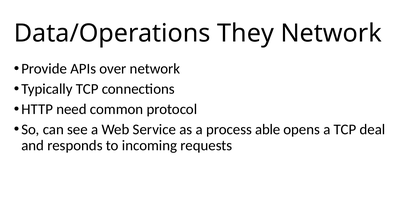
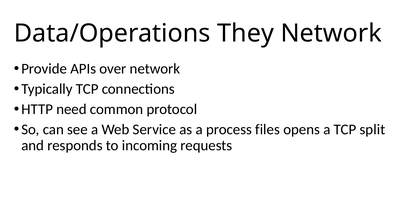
able: able -> files (268, 129)
deal: deal -> split (372, 129)
